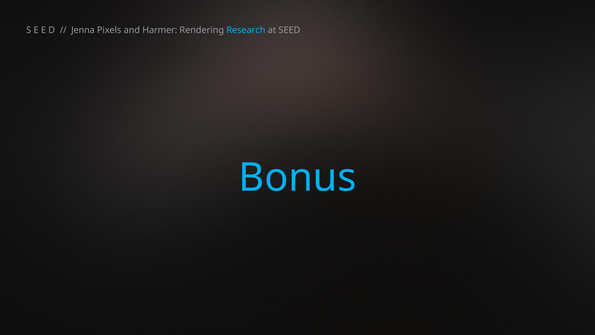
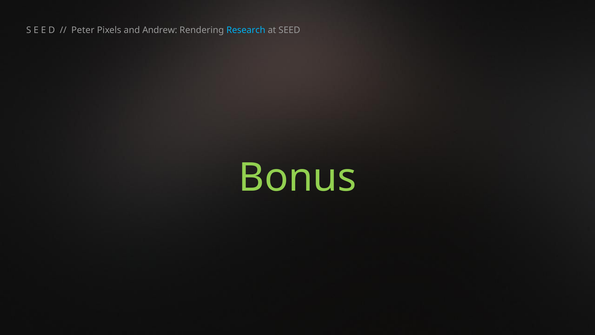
Jenna: Jenna -> Peter (83, 30)
Harmer: Harmer -> Andrew (160, 30)
Bonus colour: light blue -> light green (297, 178)
